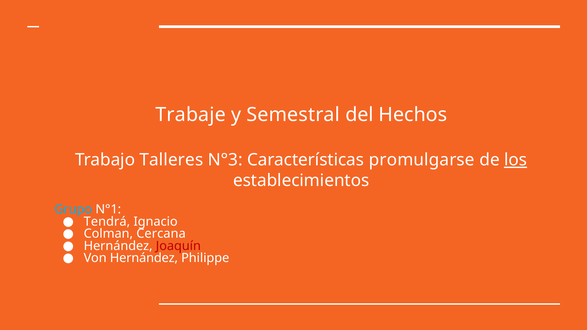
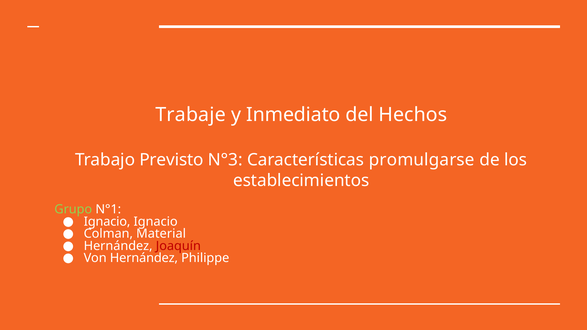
Semestral: Semestral -> Inmediato (293, 115)
Talleres: Talleres -> Previsto (171, 160)
los underline: present -> none (516, 160)
Grupo colour: light blue -> light green (73, 209)
Tendrá: Tendrá -> Ignacio (107, 222)
Cercana: Cercana -> Material (161, 234)
